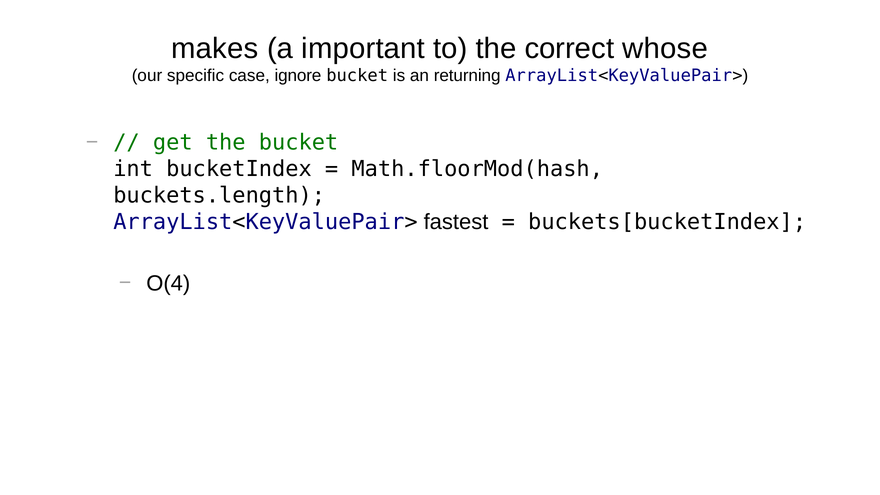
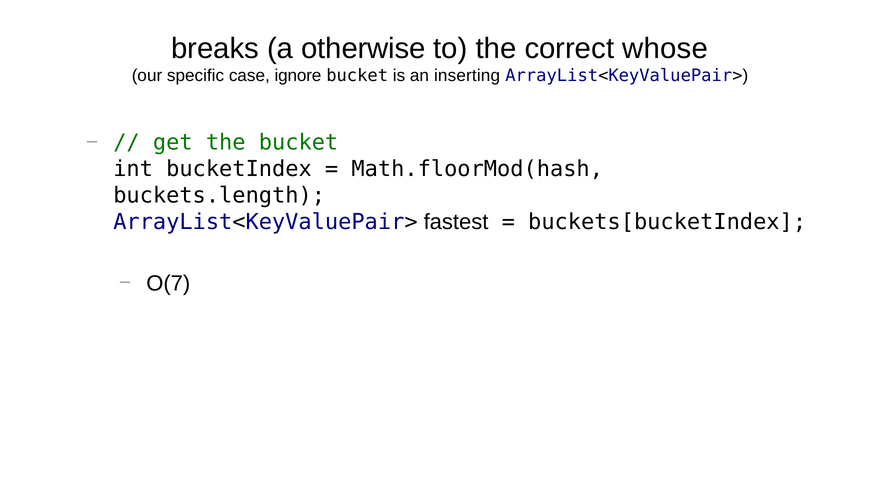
makes: makes -> breaks (215, 49)
important: important -> otherwise (363, 49)
returning: returning -> inserting (467, 76)
O(4: O(4 -> O(7 (168, 283)
